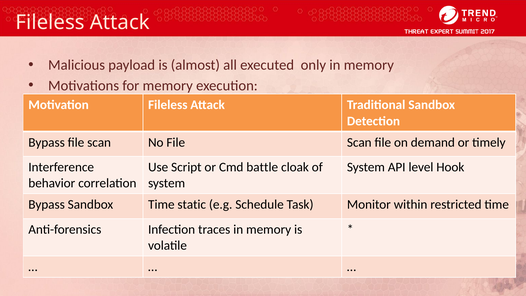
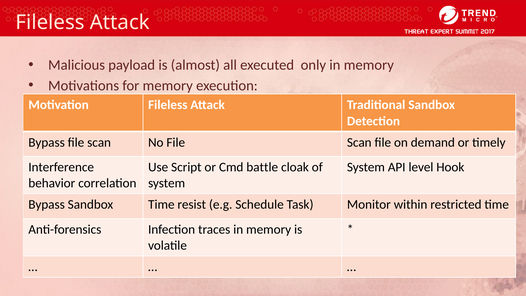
static: static -> resist (192, 204)
